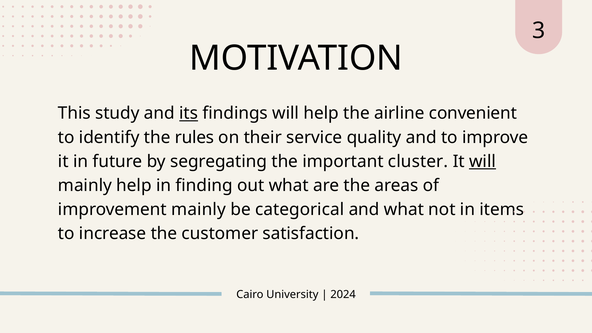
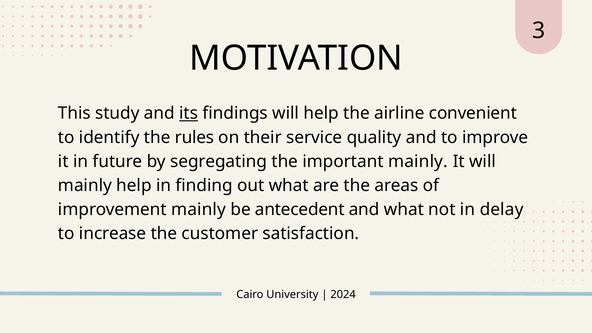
important cluster: cluster -> mainly (418, 161)
will underline: present -> none (483, 161)
categorical: categorical -> antecedent (300, 210)
items: items -> delay (502, 210)
